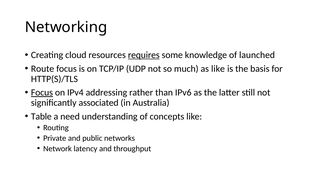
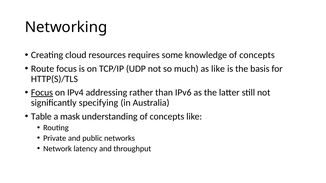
requires underline: present -> none (144, 55)
knowledge of launched: launched -> concepts (257, 55)
associated: associated -> specifying (98, 103)
need: need -> mask (70, 117)
